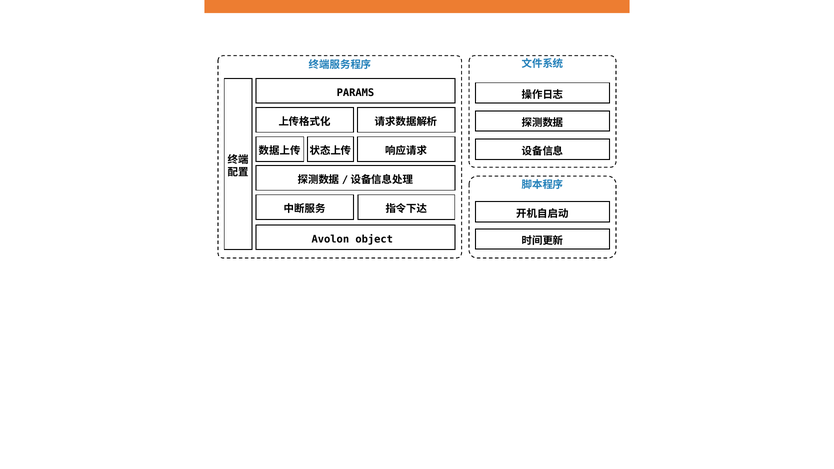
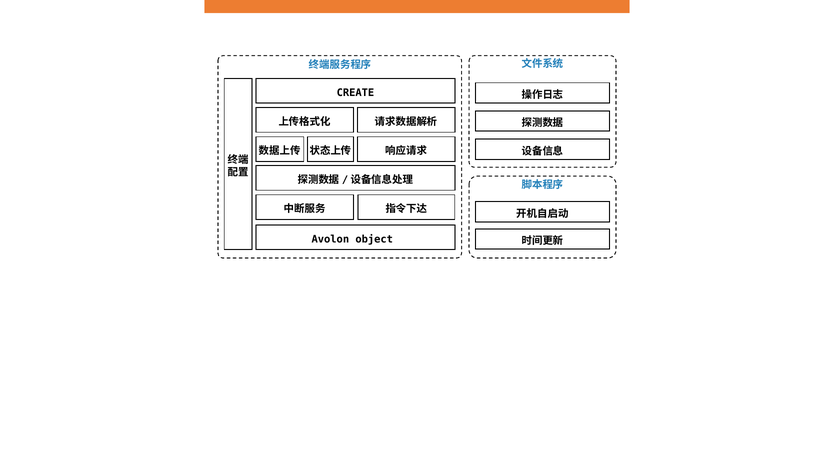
PARAMS: PARAMS -> CREATE (355, 93)
